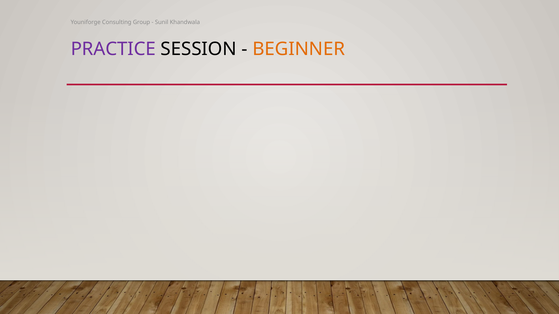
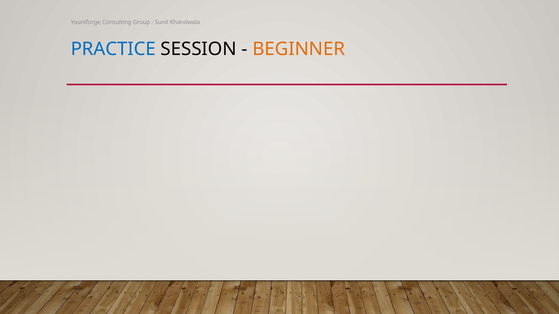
PRACTICE colour: purple -> blue (113, 49)
